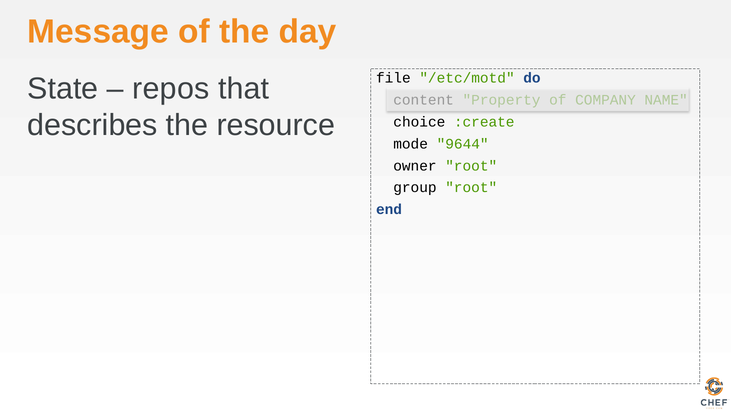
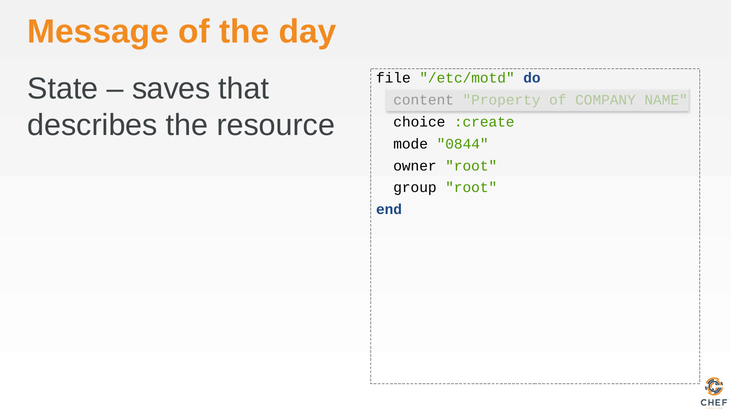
repos: repos -> saves (171, 89)
9644: 9644 -> 0844 (463, 144)
